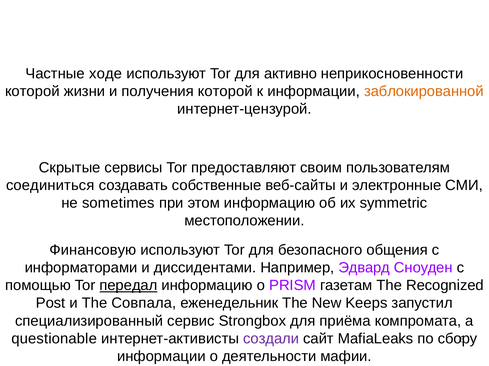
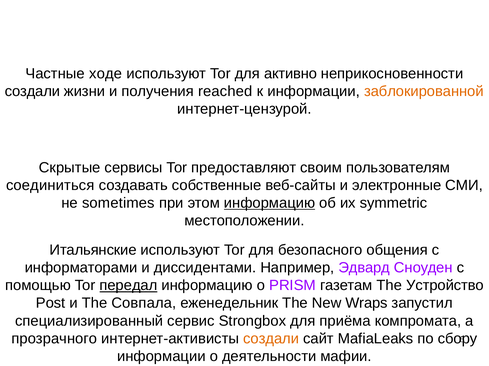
которой: которой -> создали (32, 92)
получения которой: которой -> reached (225, 92)
информацию underline: none -> present (270, 203)
Финансовую: Финансовую -> Итальянские (93, 250)
Recognized: Recognized -> Устройство (445, 286)
Keeps: Keeps -> Wraps (367, 304)
questionable: questionable -> прозрачного (54, 339)
создали colour: purple -> orange (271, 339)
